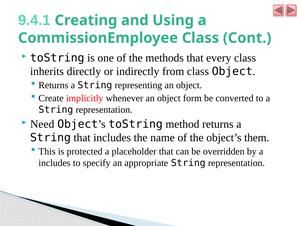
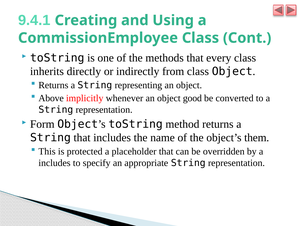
Create: Create -> Above (51, 98)
form: form -> good (192, 98)
Need: Need -> Form (42, 124)
